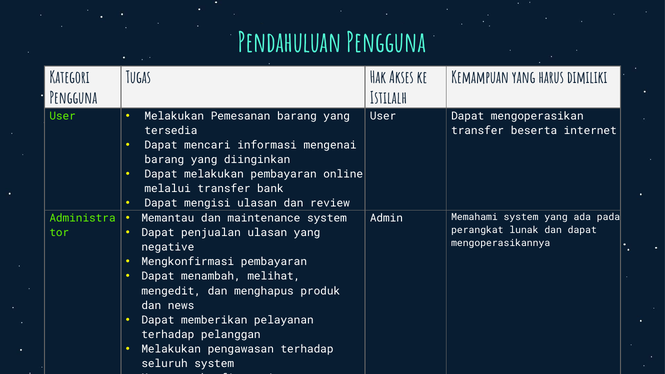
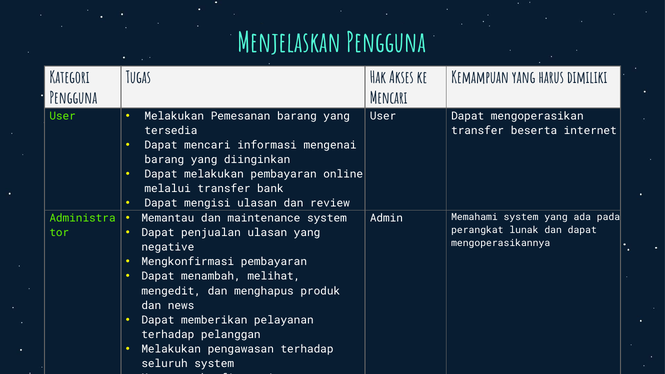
Pendahuluan: Pendahuluan -> Menjelaskan (289, 43)
Istilalh: Istilalh -> Mencari (389, 99)
